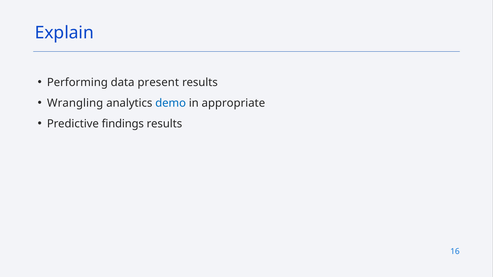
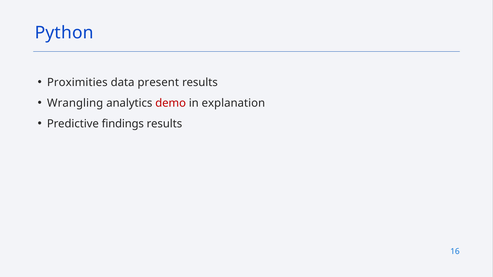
Explain: Explain -> Python (64, 33)
Performing: Performing -> Proximities (77, 82)
demo colour: blue -> red (171, 103)
appropriate: appropriate -> explanation (233, 103)
